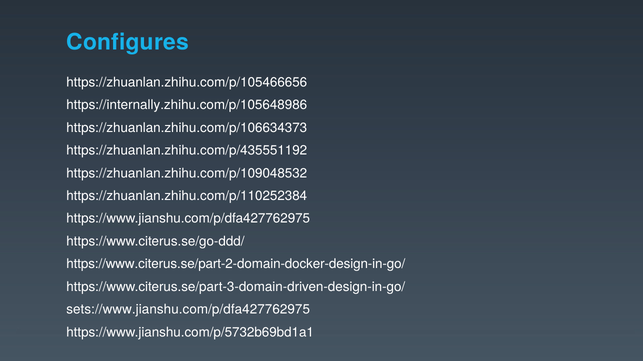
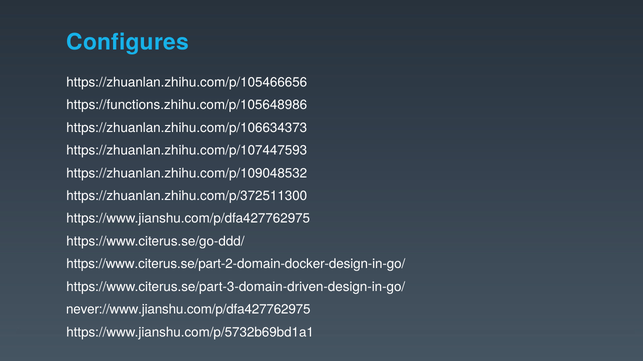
https://internally.zhihu.com/p/105648986: https://internally.zhihu.com/p/105648986 -> https://functions.zhihu.com/p/105648986 (187, 105)
https://zhuanlan.zhihu.com/p/435551192: https://zhuanlan.zhihu.com/p/435551192 -> https://zhuanlan.zhihu.com/p/107447593 (187, 151)
https://zhuanlan.zhihu.com/p/110252384: https://zhuanlan.zhihu.com/p/110252384 -> https://zhuanlan.zhihu.com/p/372511300 (187, 196)
sets://www.jianshu.com/p/dfa427762975: sets://www.jianshu.com/p/dfa427762975 -> never://www.jianshu.com/p/dfa427762975 (188, 310)
